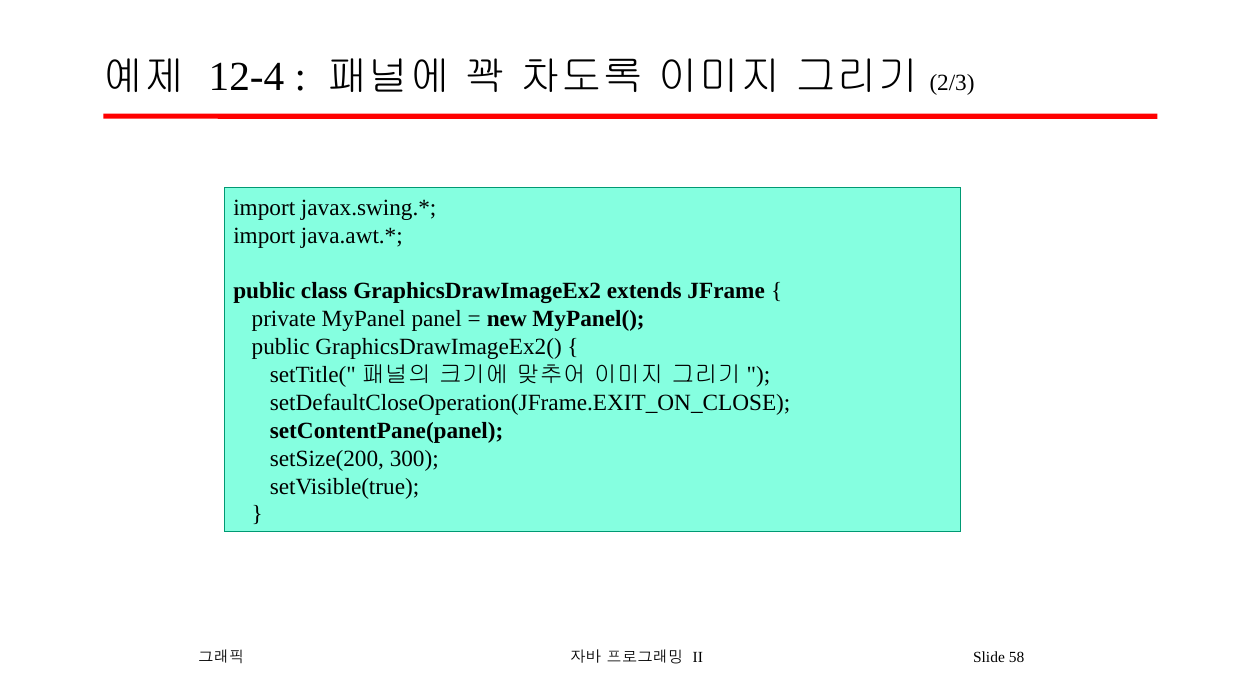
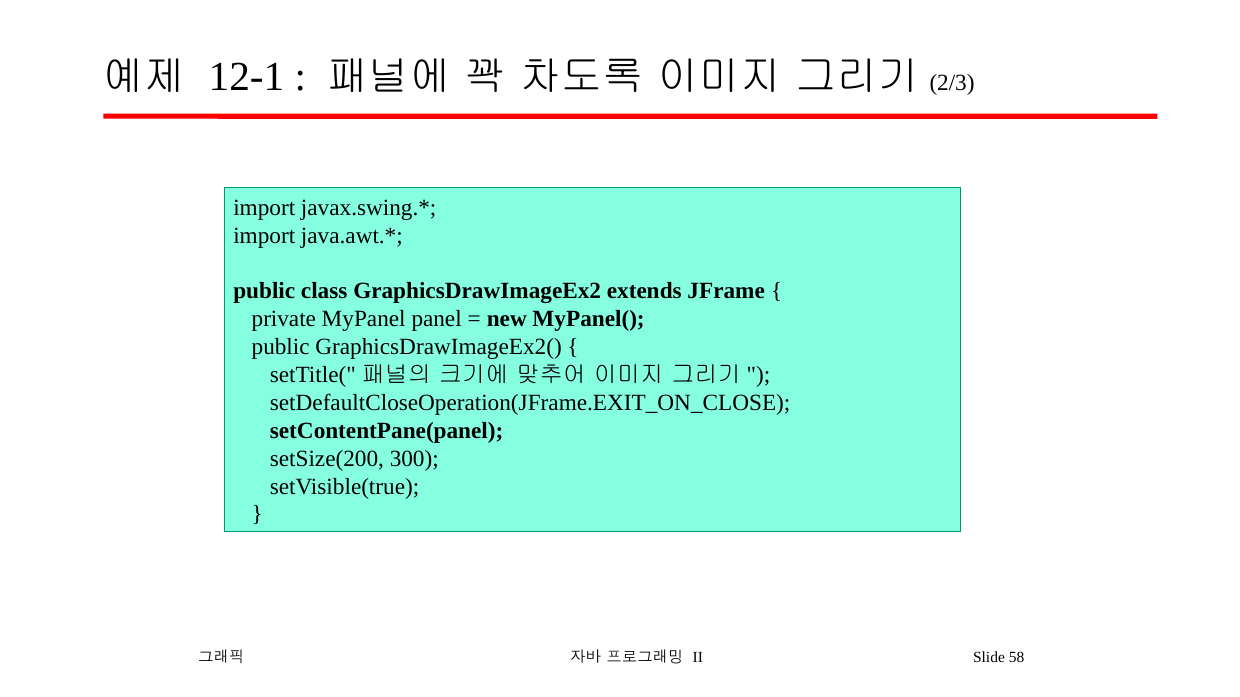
12-4: 12-4 -> 12-1 (246, 77)
